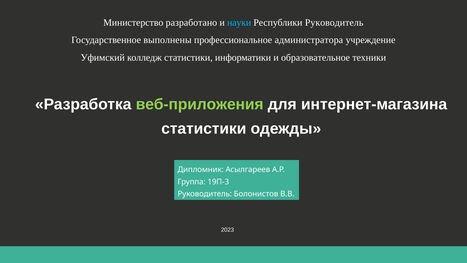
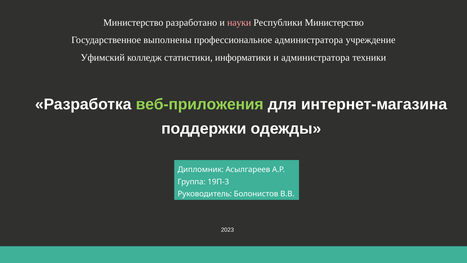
науки colour: light blue -> pink (239, 22)
Республики Руководитель: Руководитель -> Министерство (334, 22)
и образовательное: образовательное -> администратора (315, 58)
статистики: статистики -> поддержки (204, 128)
